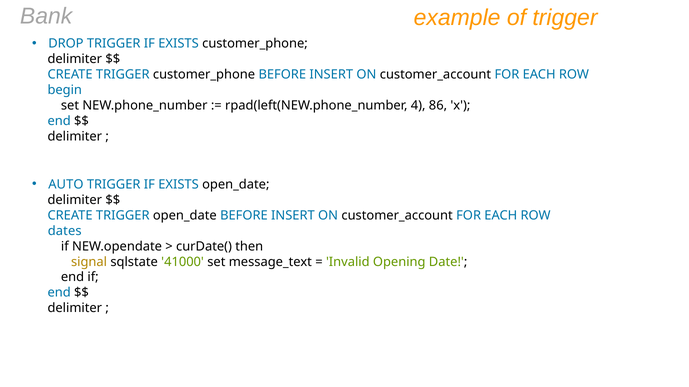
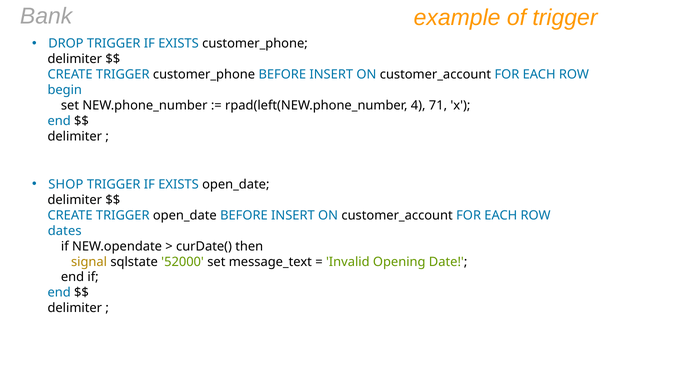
86: 86 -> 71 (438, 106)
AUTO: AUTO -> SHOP (66, 185)
41000: 41000 -> 52000 (183, 262)
